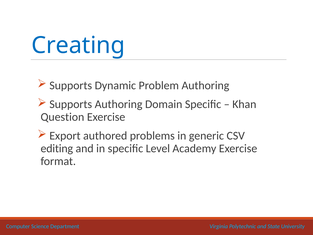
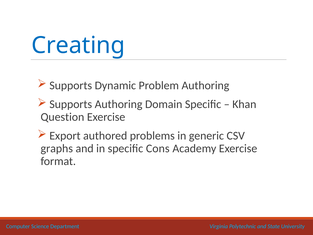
editing: editing -> graphs (57, 148)
Level: Level -> Cons (158, 148)
